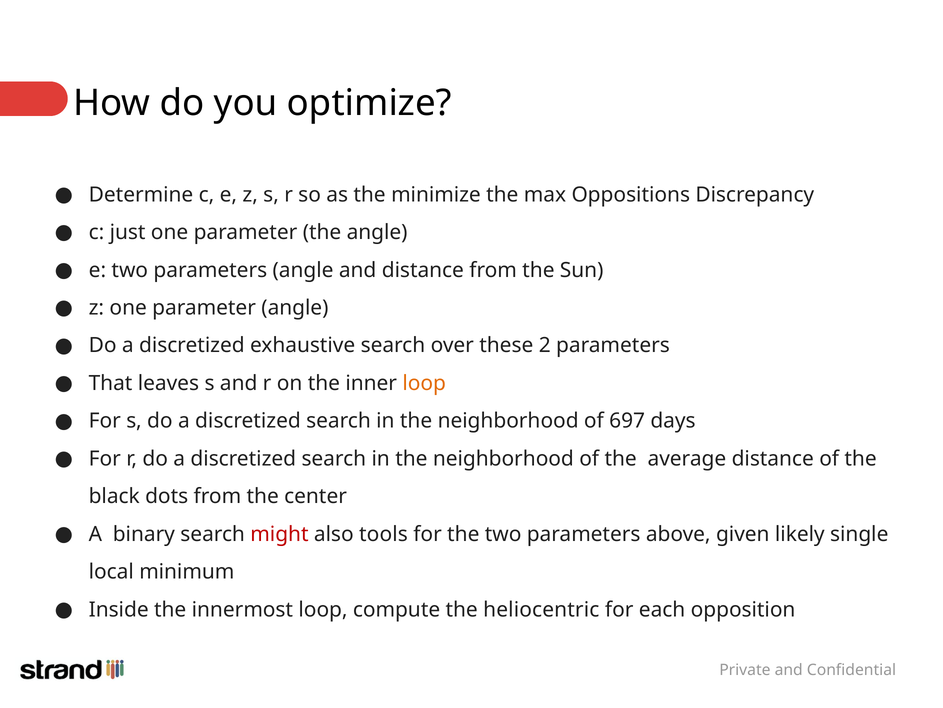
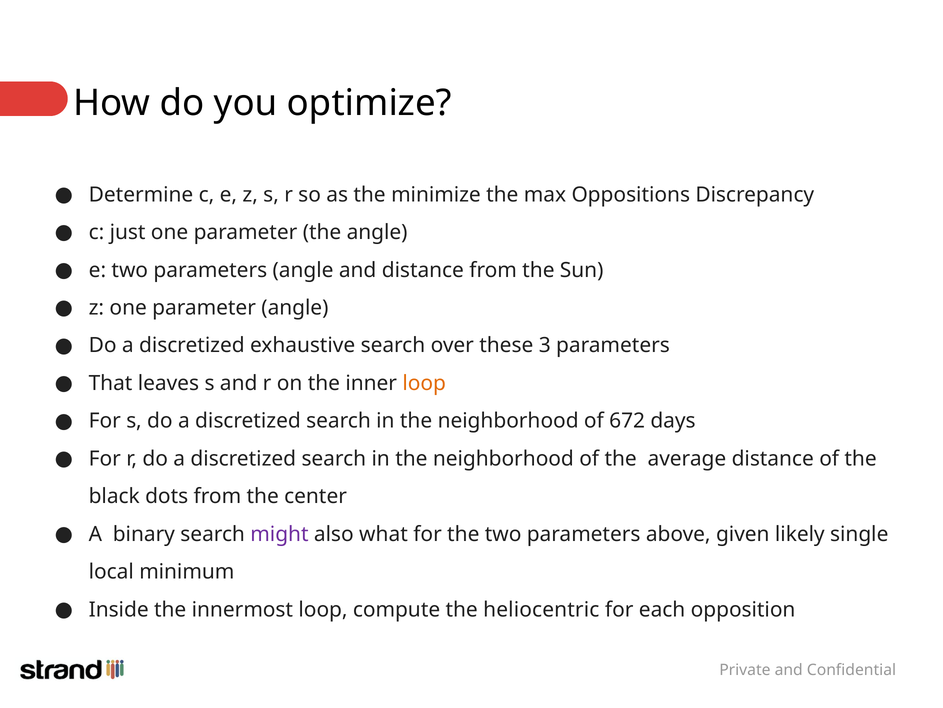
2: 2 -> 3 (545, 345)
697: 697 -> 672 (627, 421)
might colour: red -> purple (279, 534)
tools: tools -> what (383, 534)
